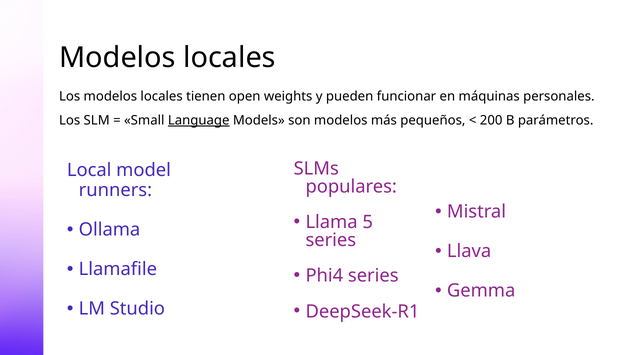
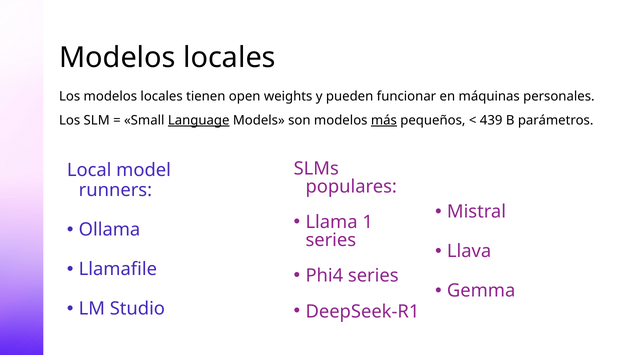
más underline: none -> present (384, 120)
200: 200 -> 439 (491, 120)
5: 5 -> 1 (368, 222)
